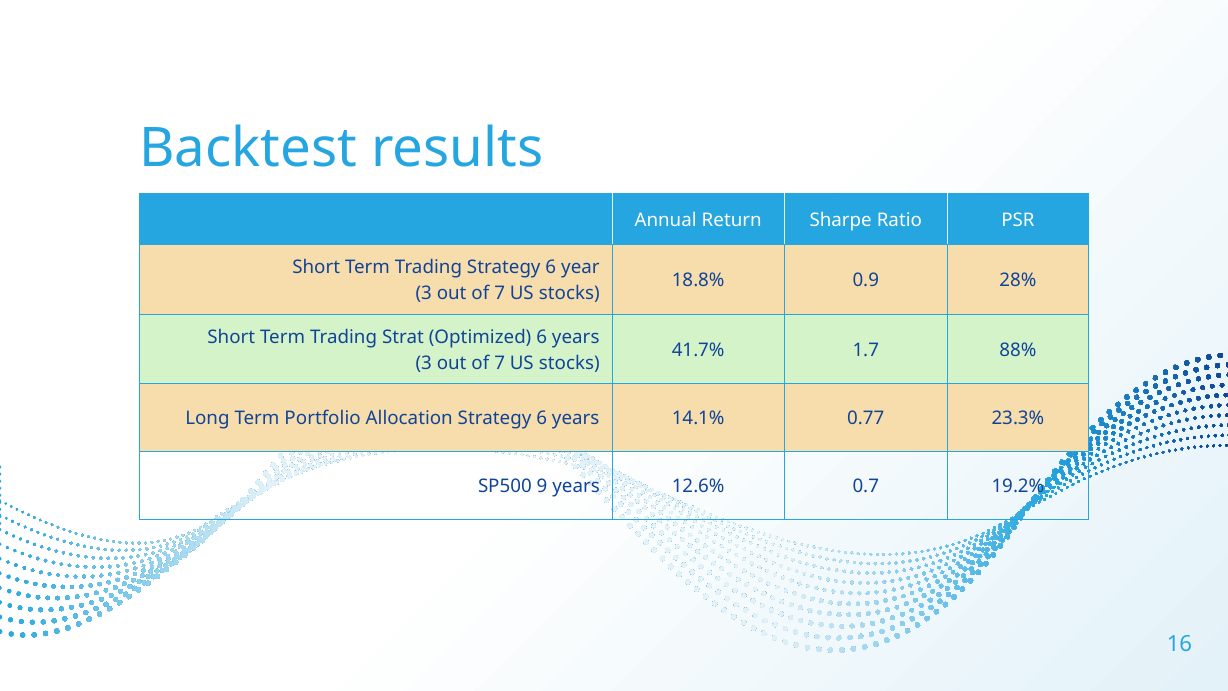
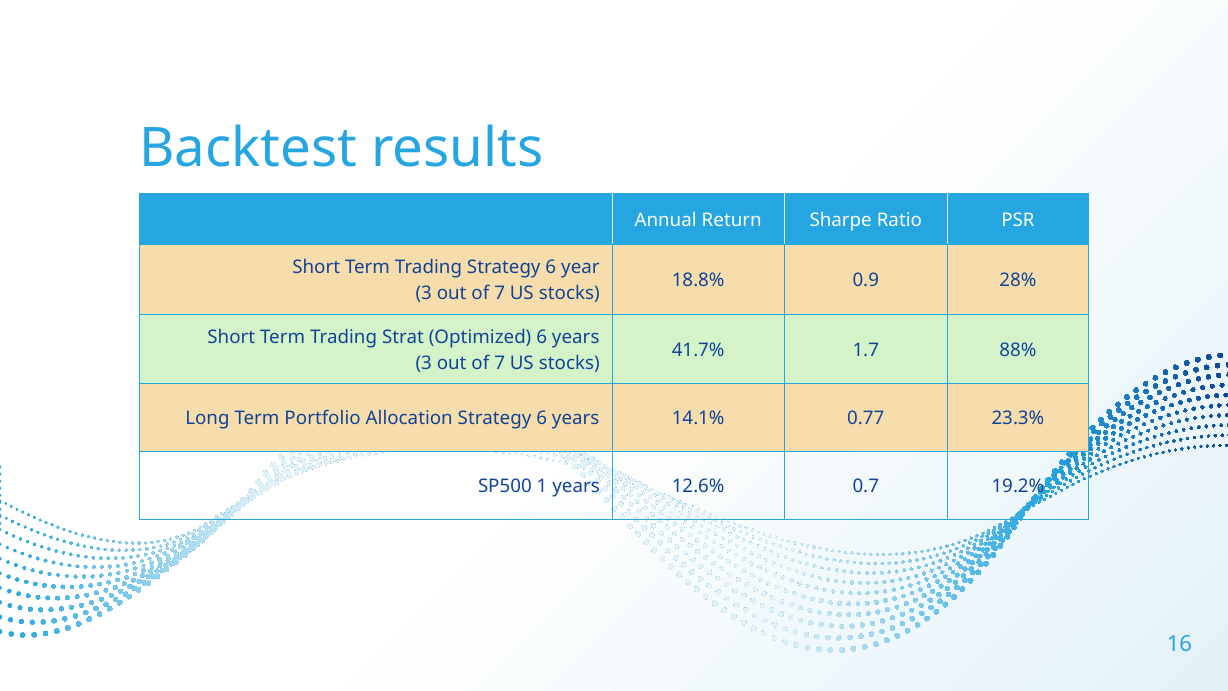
9: 9 -> 1 (542, 486)
